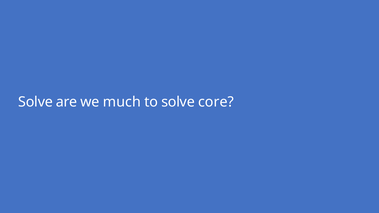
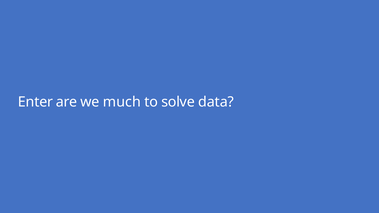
Solve: Solve -> Enter (35, 102)
core: core -> data (216, 102)
